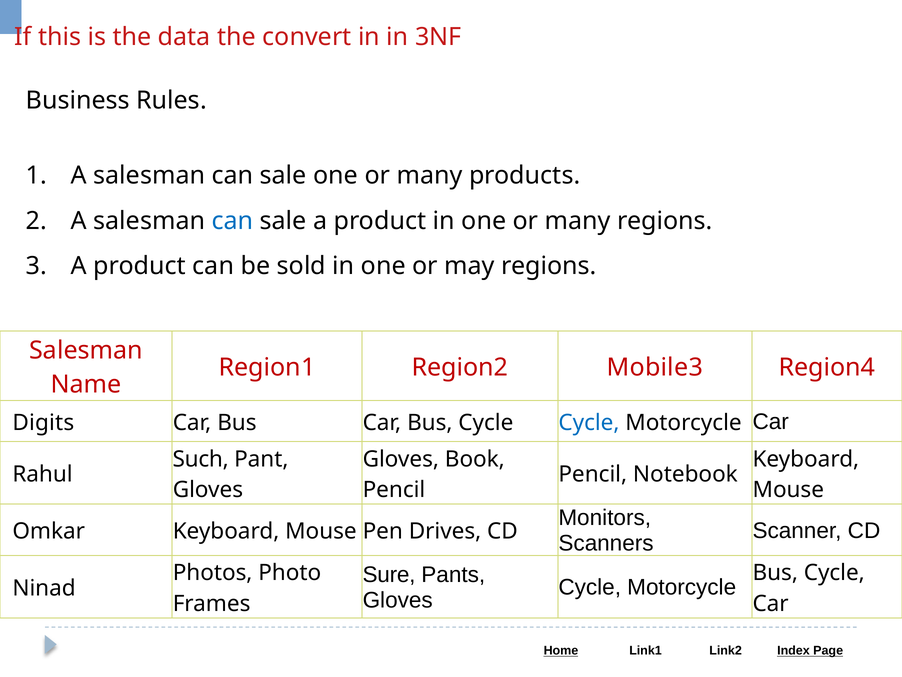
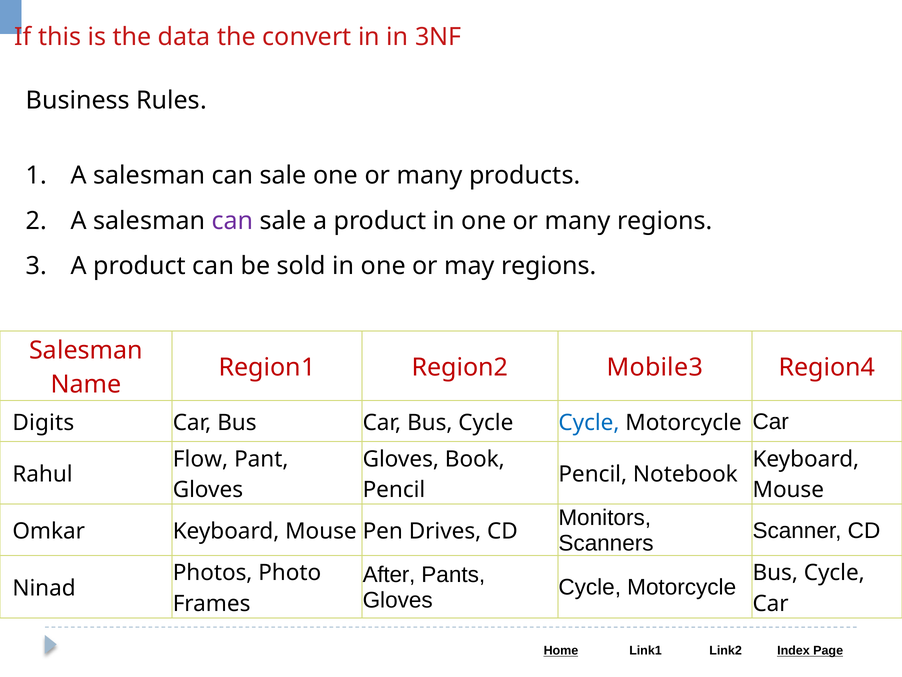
can colour: blue -> purple (233, 221)
Such: Such -> Flow (200, 459)
Sure: Sure -> After (389, 574)
